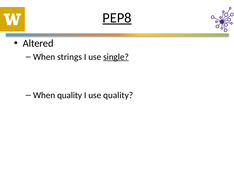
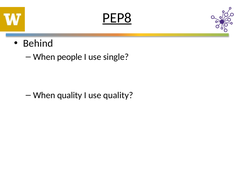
Altered: Altered -> Behind (38, 43)
strings: strings -> people (70, 57)
single underline: present -> none (116, 57)
